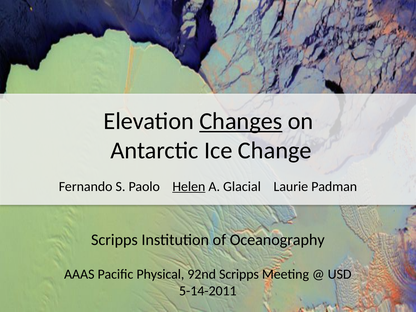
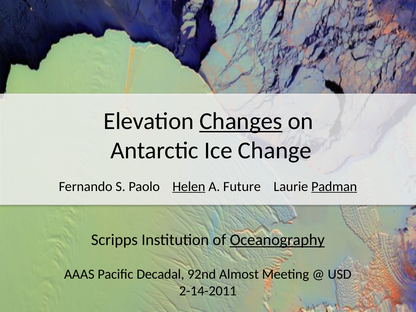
Glacial: Glacial -> Future (242, 186)
Padman underline: none -> present (334, 186)
Oceanography underline: none -> present (277, 240)
Physical: Physical -> Decadal (160, 274)
92nd Scripps: Scripps -> Almost (239, 274)
5-14-2011: 5-14-2011 -> 2-14-2011 (208, 291)
